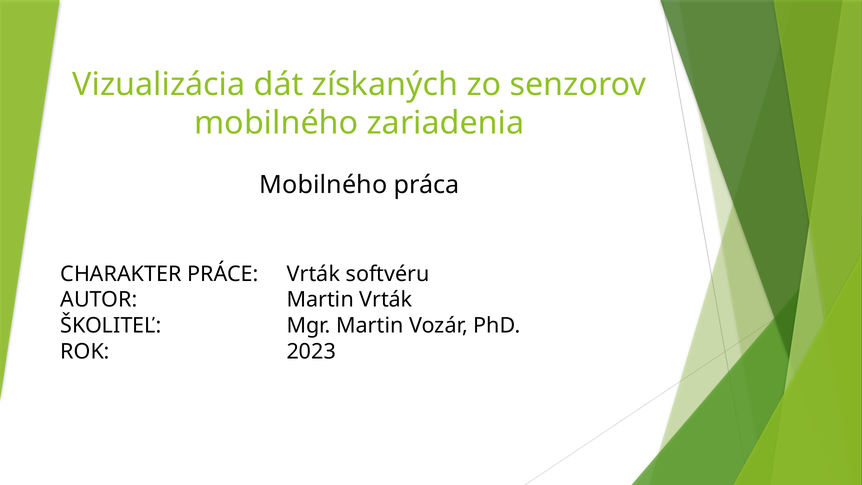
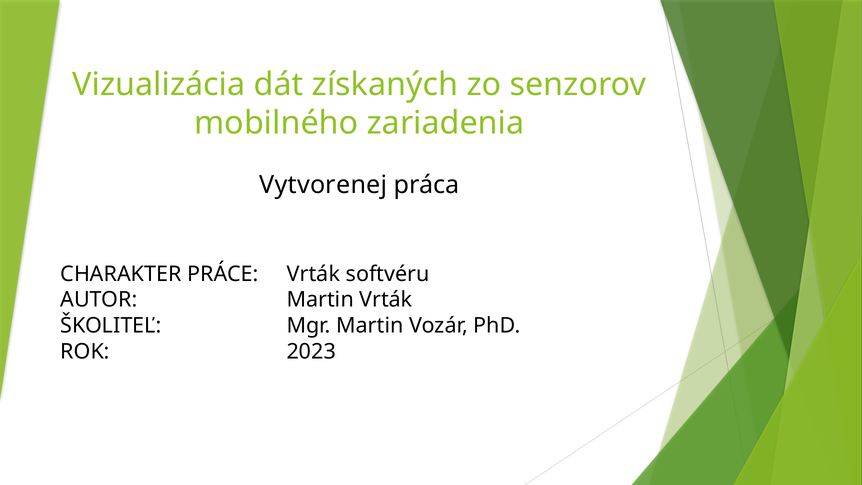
Mobilného: Mobilného -> Vytvorenej (323, 185)
